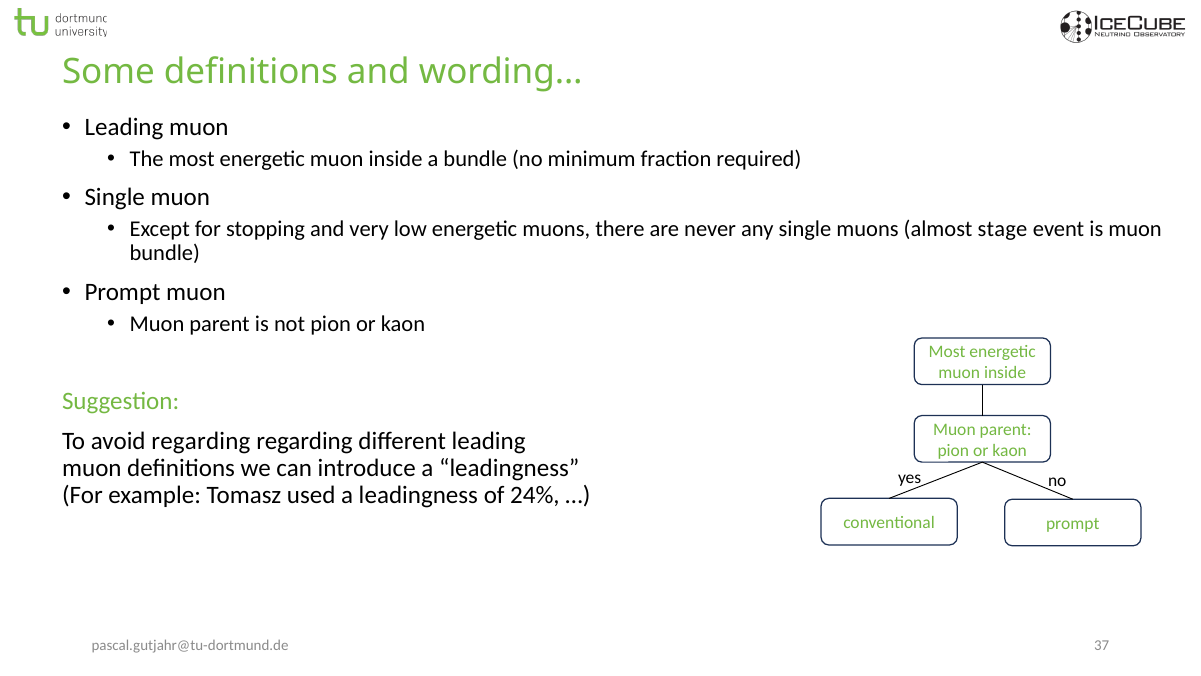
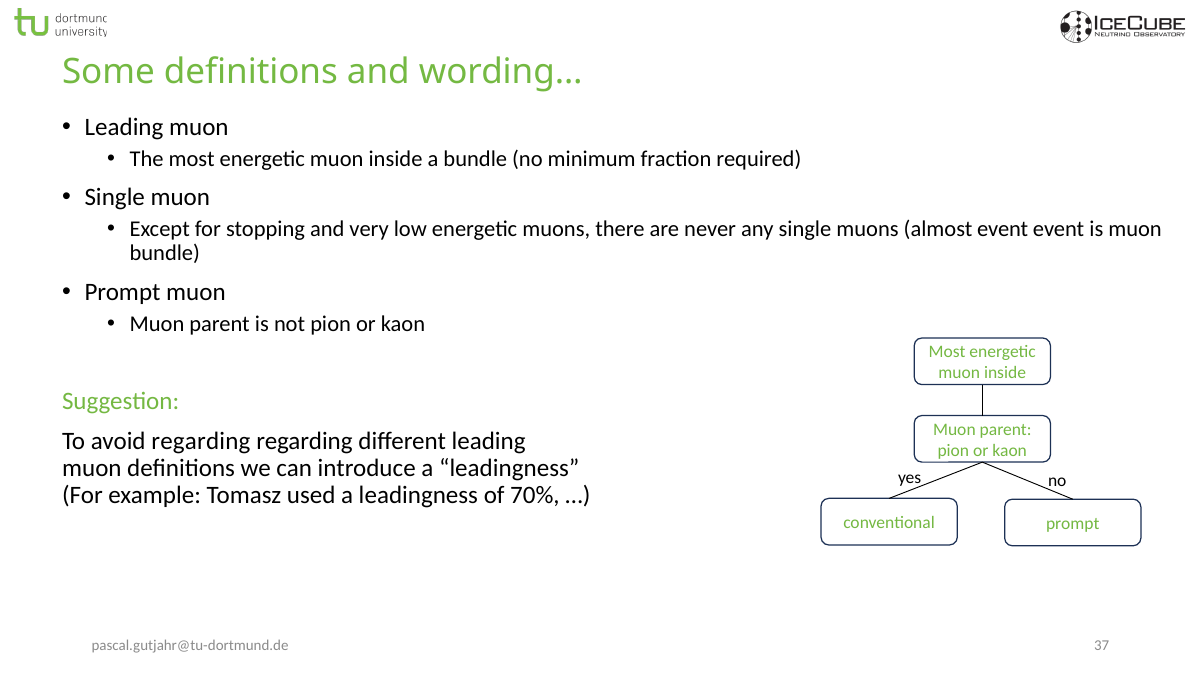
almost stage: stage -> event (1003, 229)
24%: 24% -> 70% (535, 495)
